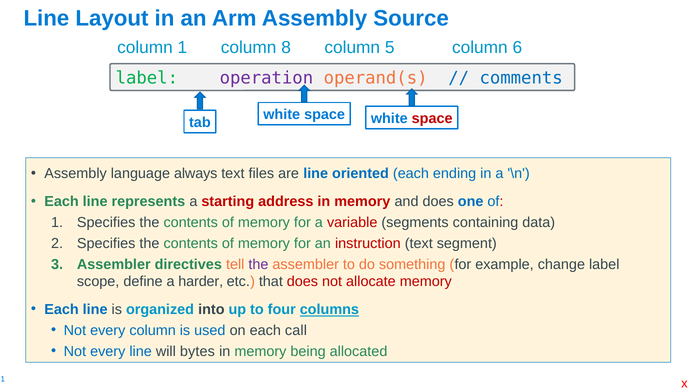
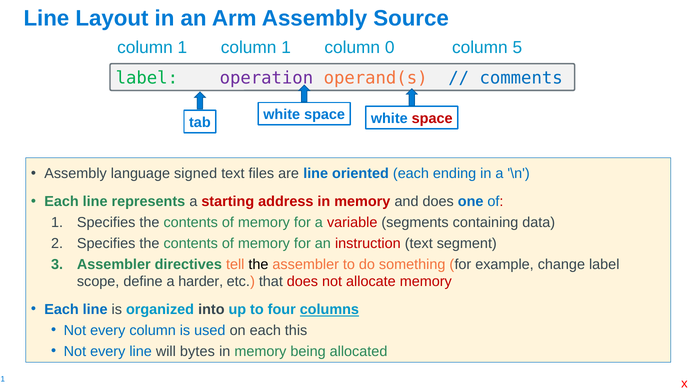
1 column 8: 8 -> 1 (286, 47)
5: 5 -> 0 (390, 47)
6: 6 -> 5 (517, 47)
always: always -> signed (196, 173)
the colour: purple -> black (258, 264)
call: call -> this (296, 330)
